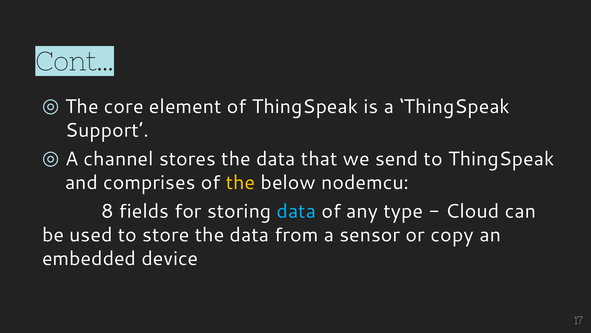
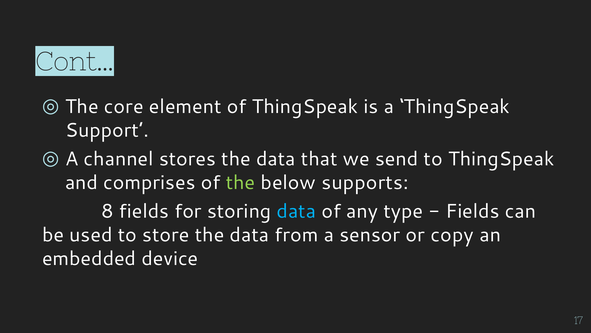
the colour: yellow -> light green (241, 182)
nodemcu: nodemcu -> supports (365, 182)
Cloud: Cloud -> Fields (472, 211)
